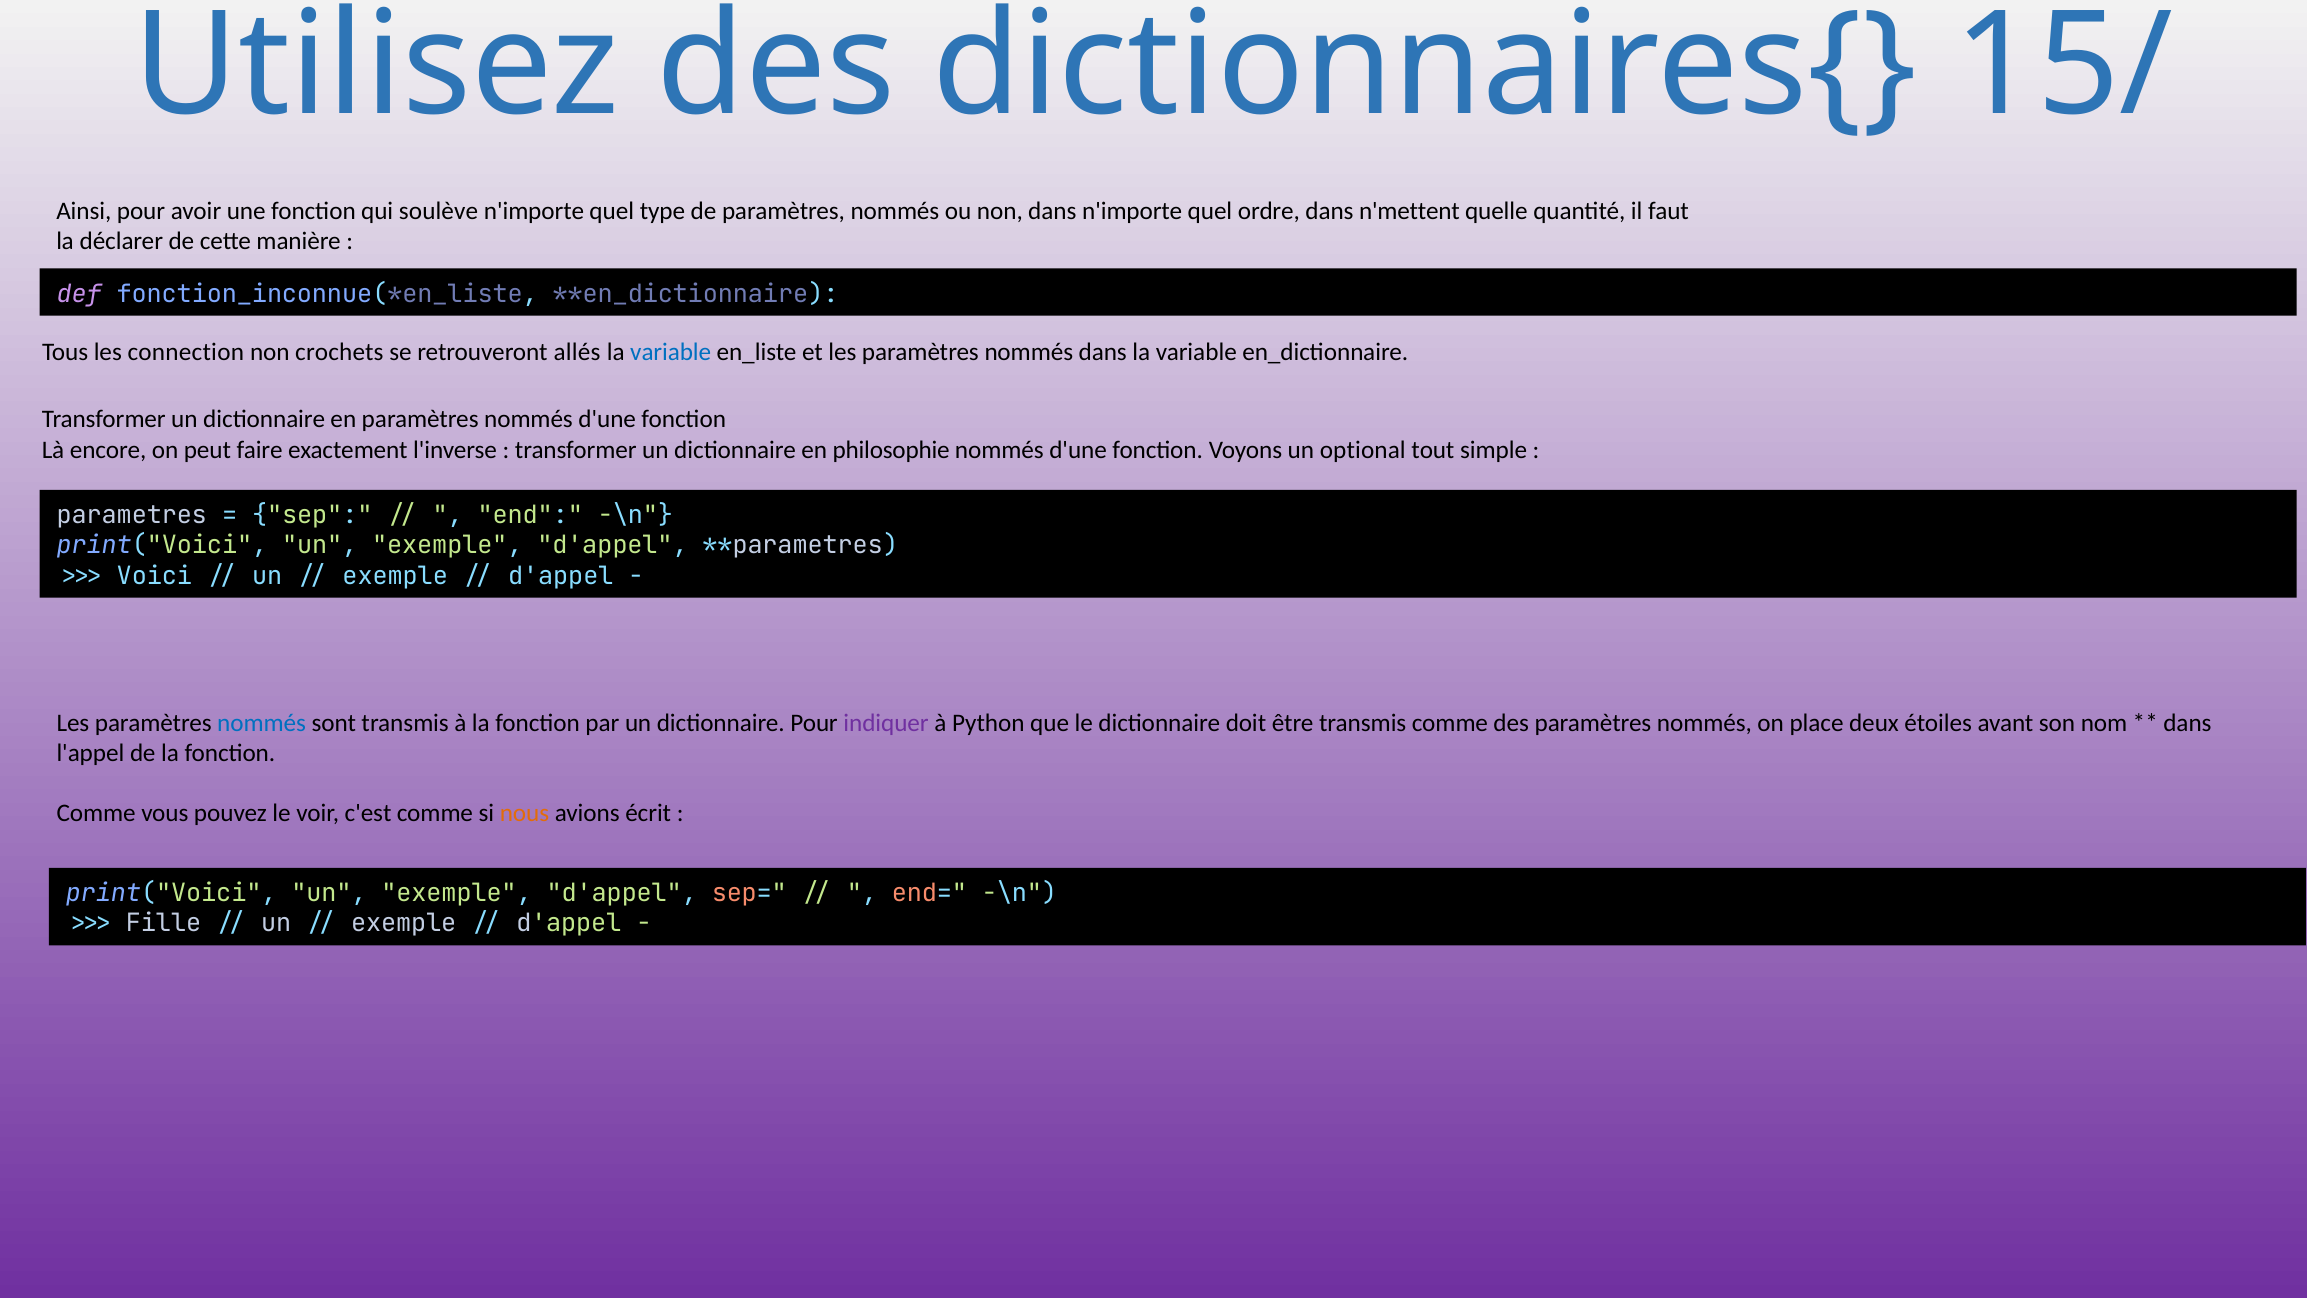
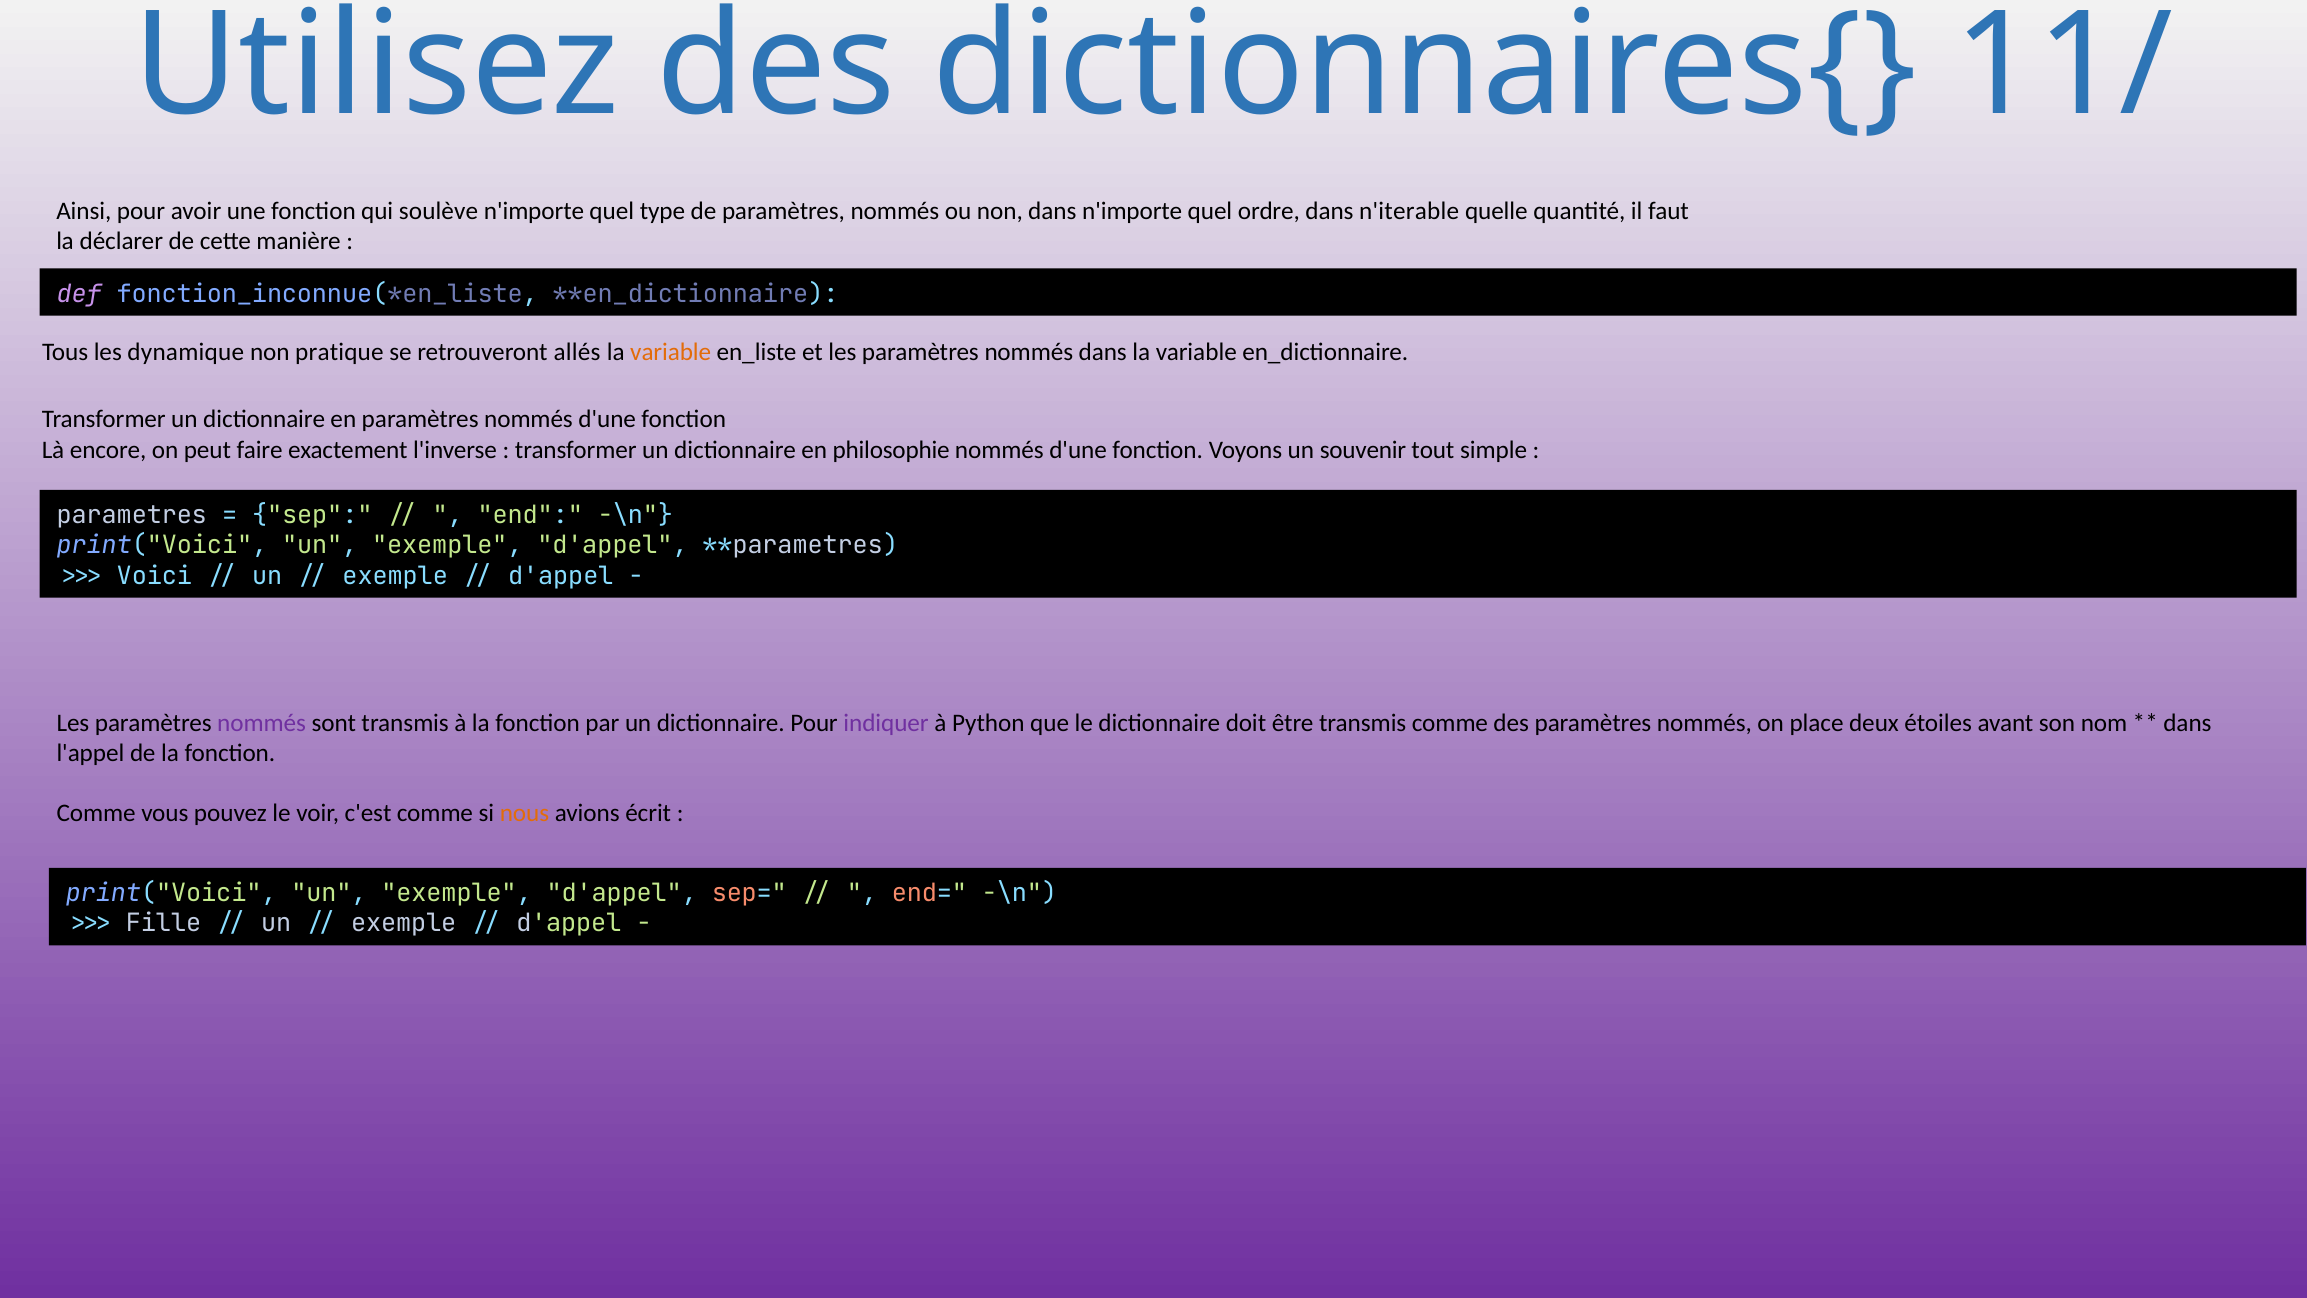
15/: 15/ -> 11/ (2064, 66)
n'mettent: n'mettent -> n'iterable (1409, 211)
connection: connection -> dynamique (186, 352)
crochets: crochets -> pratique (339, 352)
variable colour: blue -> orange (671, 352)
optional: optional -> souvenir (1363, 450)
nommés colour: blue -> purple (262, 723)
